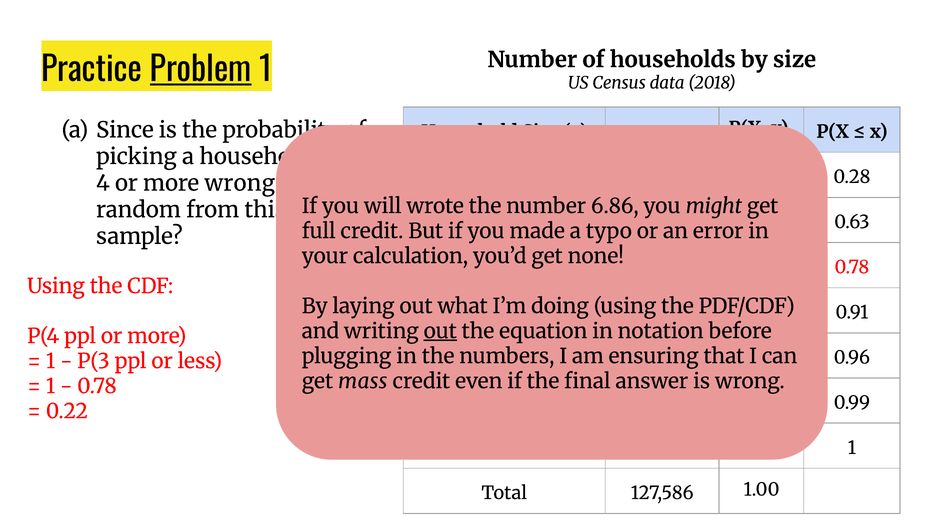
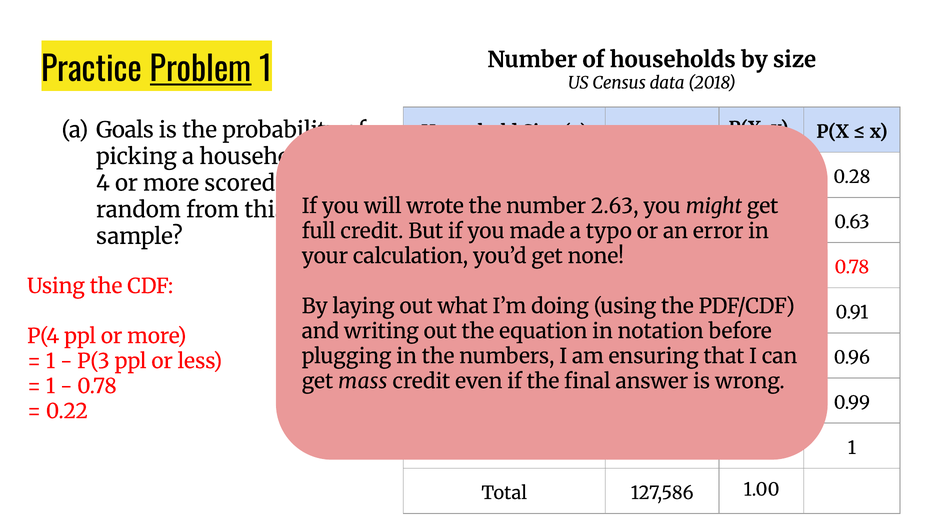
Since: Since -> Goals (125, 130)
more wrong: wrong -> scored (240, 183)
6.86: 6.86 -> 2.63 (615, 206)
out underline: present -> none (440, 331)
